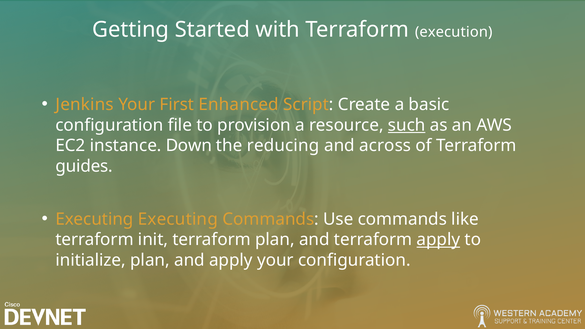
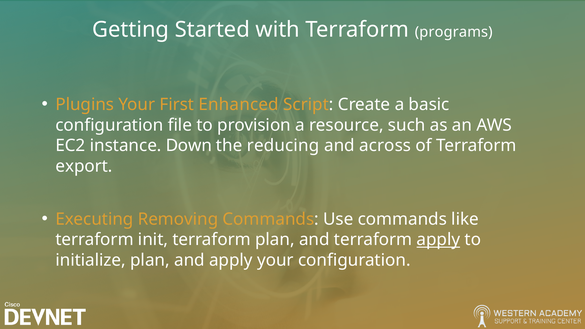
execution: execution -> programs (454, 32)
Jenkins: Jenkins -> Plugins (85, 105)
such underline: present -> none (407, 125)
guides: guides -> export (84, 166)
Executing Executing: Executing -> Removing (178, 219)
